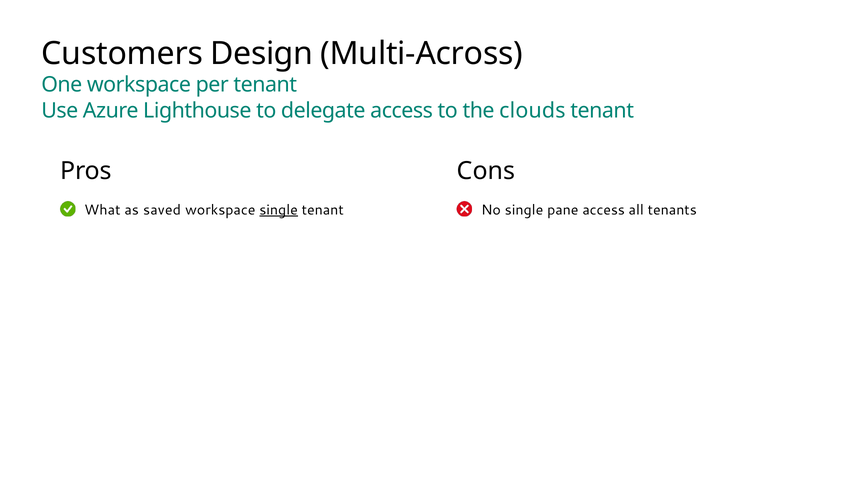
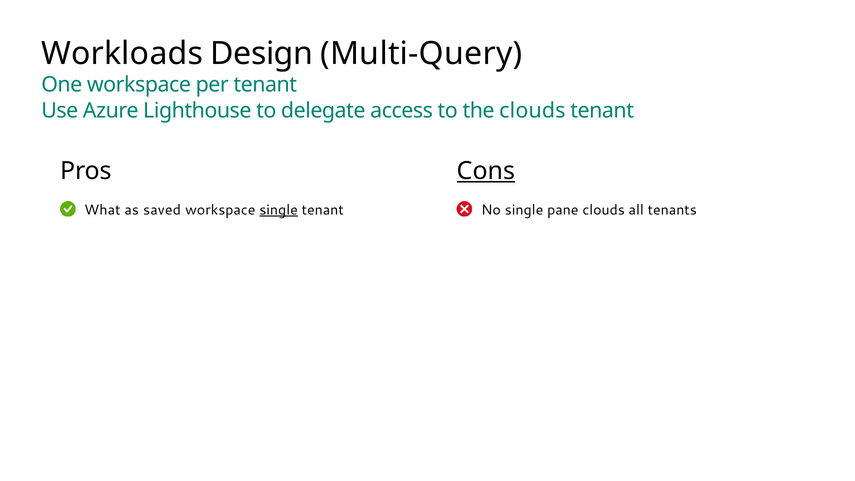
Customers: Customers -> Workloads (122, 54)
Multi-Across: Multi-Across -> Multi-Query (421, 54)
Cons underline: none -> present (486, 171)
pane access: access -> clouds (604, 210)
